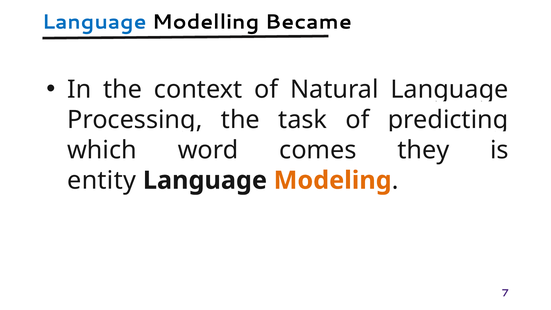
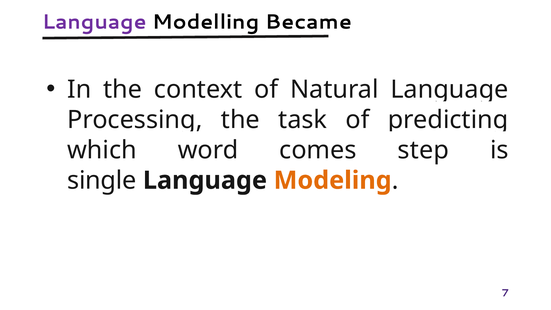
Language colour: blue -> purple (94, 22)
they: they -> step (423, 150)
entity: entity -> single (102, 180)
